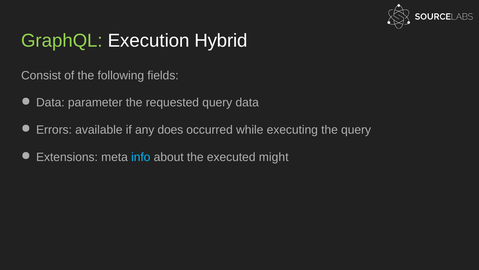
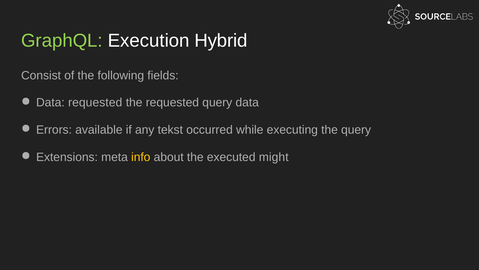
Data parameter: parameter -> requested (95, 102)
does: does -> tekst (170, 130)
info colour: light blue -> yellow (141, 157)
